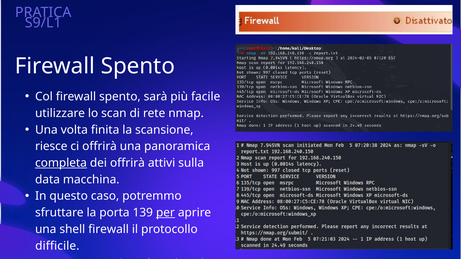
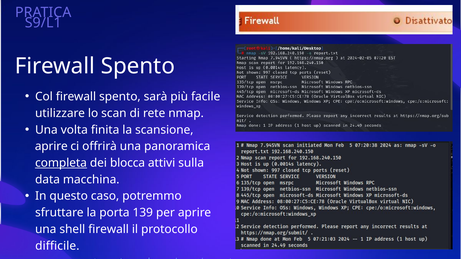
riesce: riesce -> aprire (51, 147)
dei offrirà: offrirà -> blocca (127, 163)
per underline: present -> none (165, 213)
